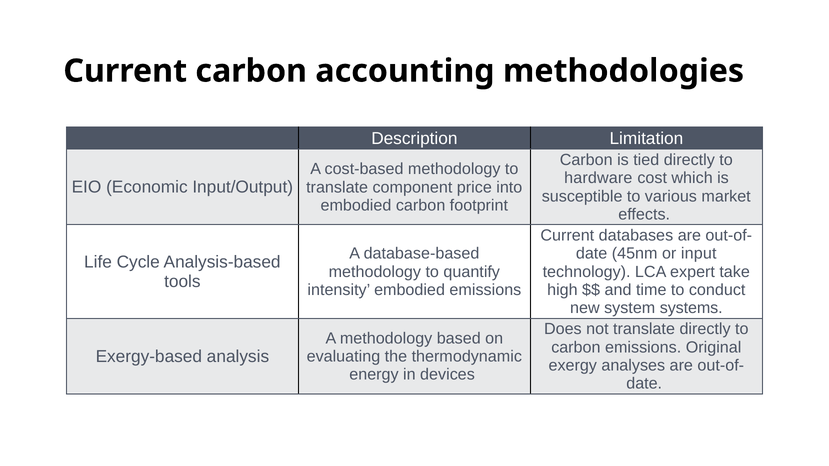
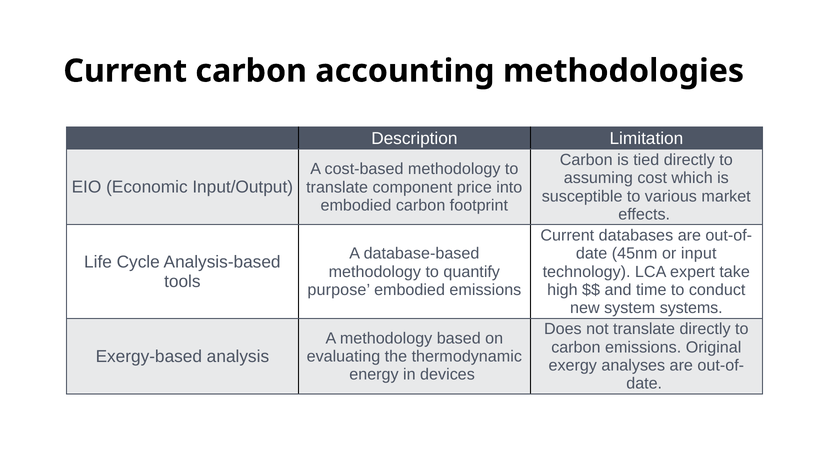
hardware: hardware -> assuming (598, 178)
intensity: intensity -> purpose (339, 290)
